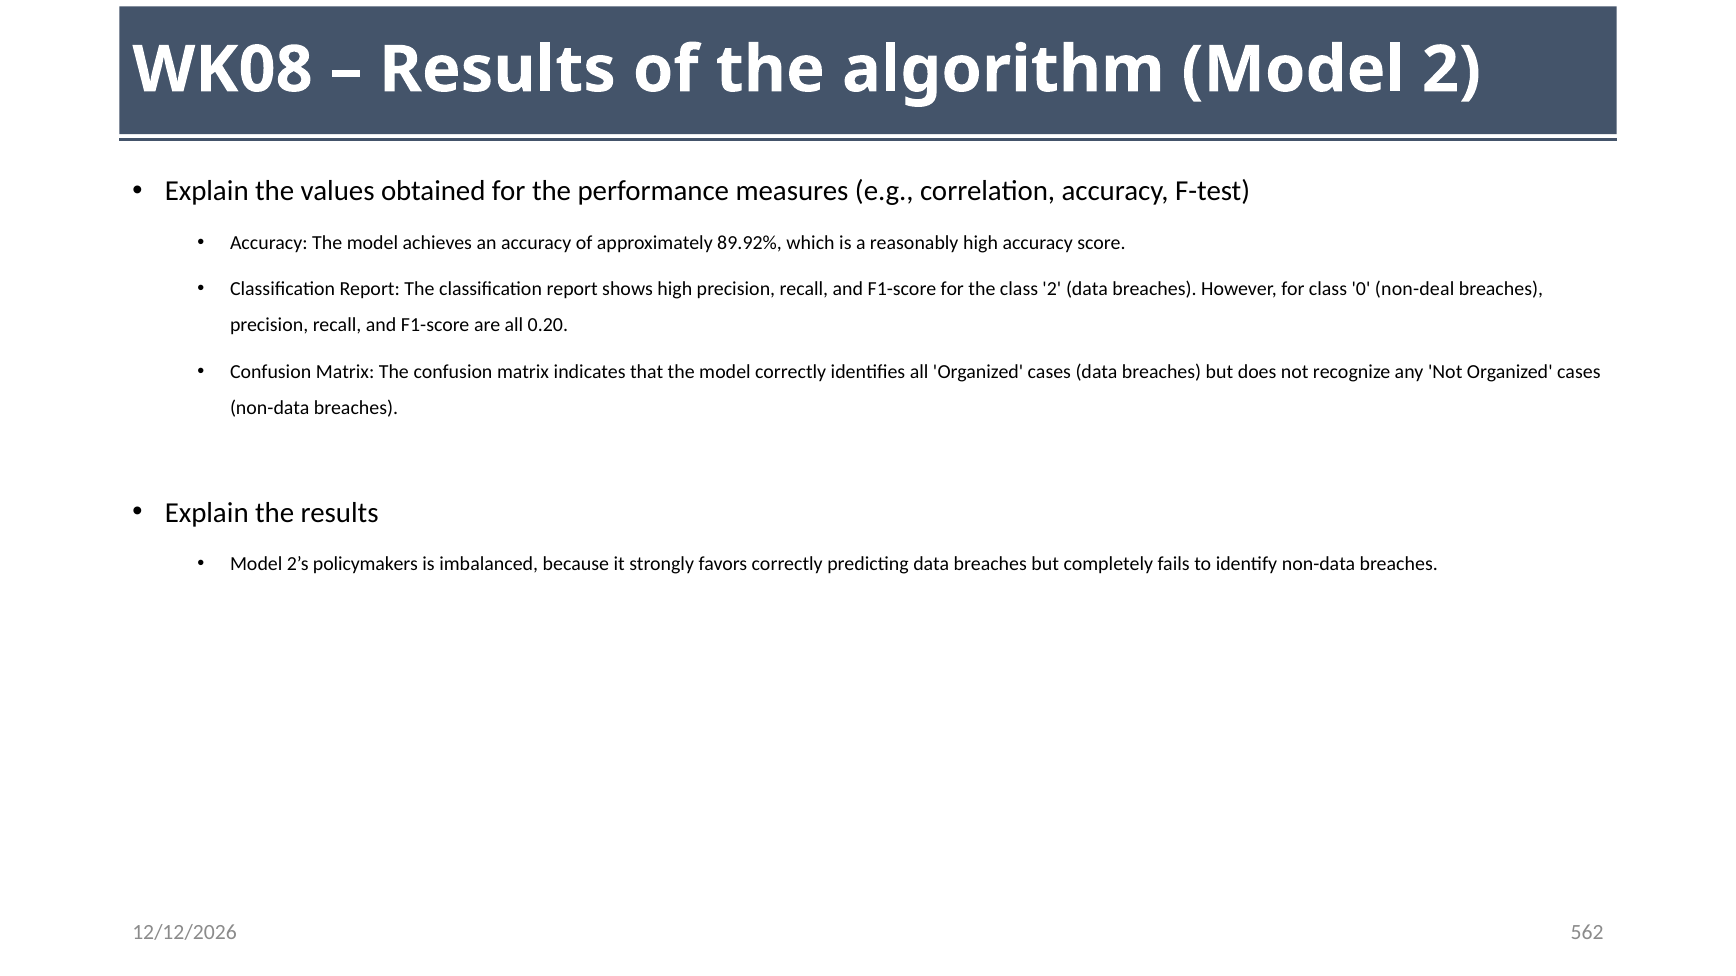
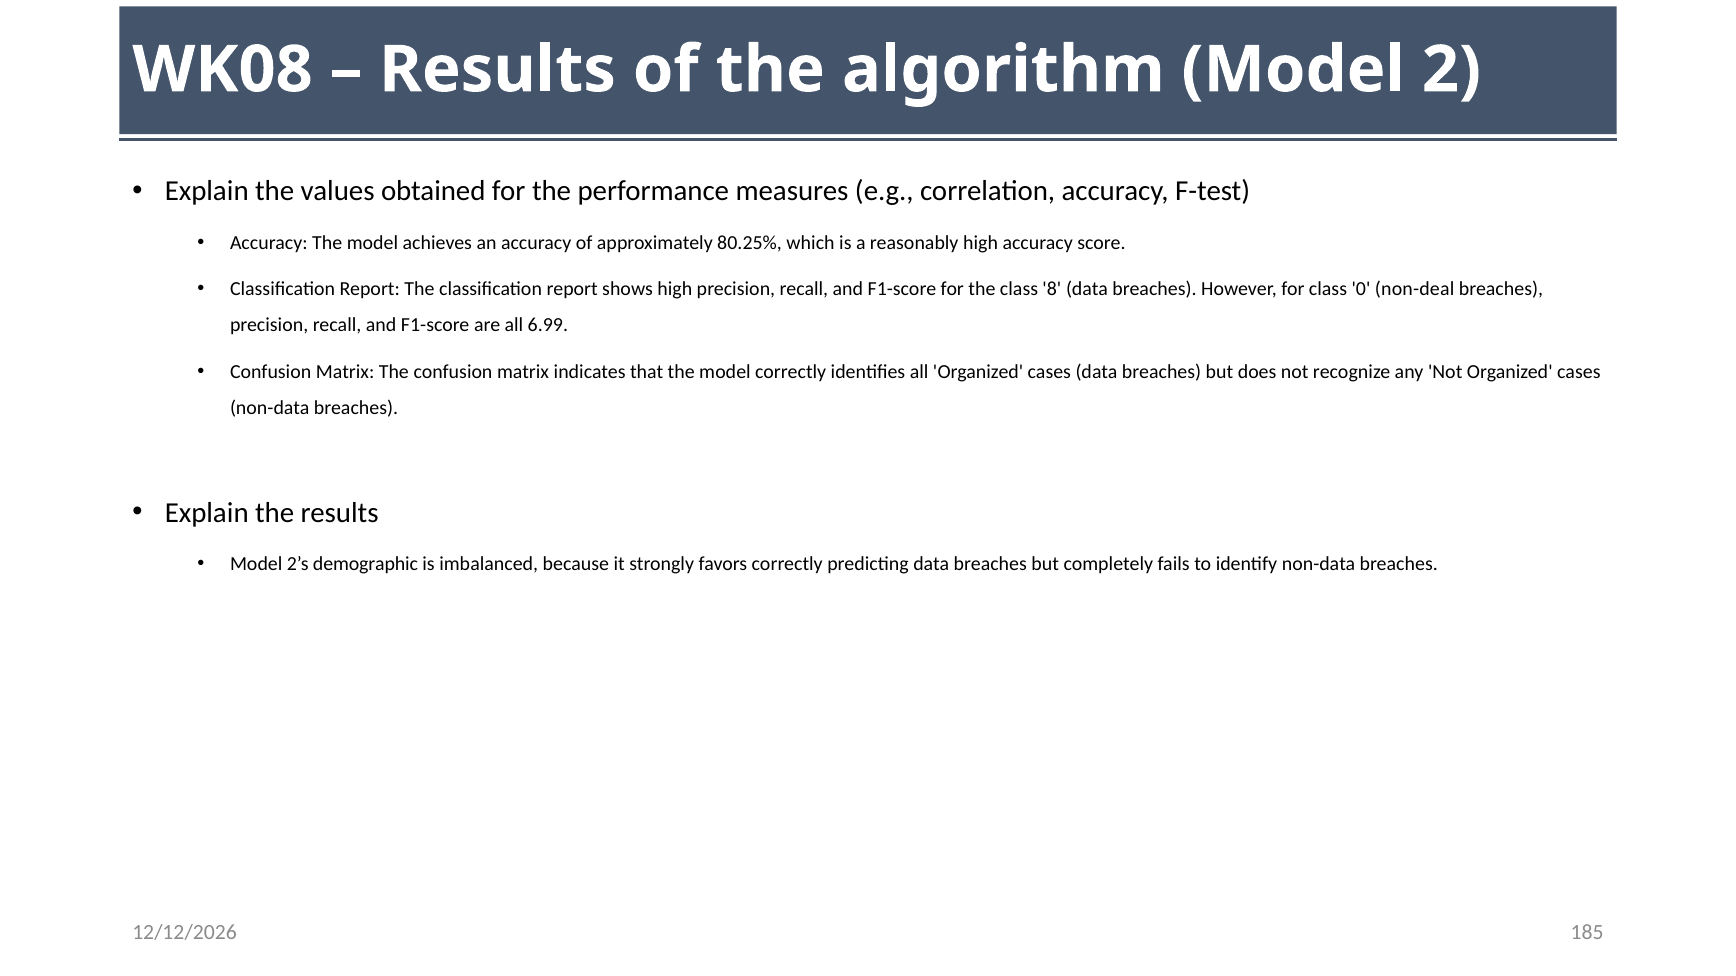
89.92%: 89.92% -> 80.25% (750, 243)
class 2: 2 -> 8 (1052, 290)
0.20: 0.20 -> 6.99 (548, 325)
policymakers: policymakers -> demographic (365, 564)
562: 562 -> 185 (1587, 932)
